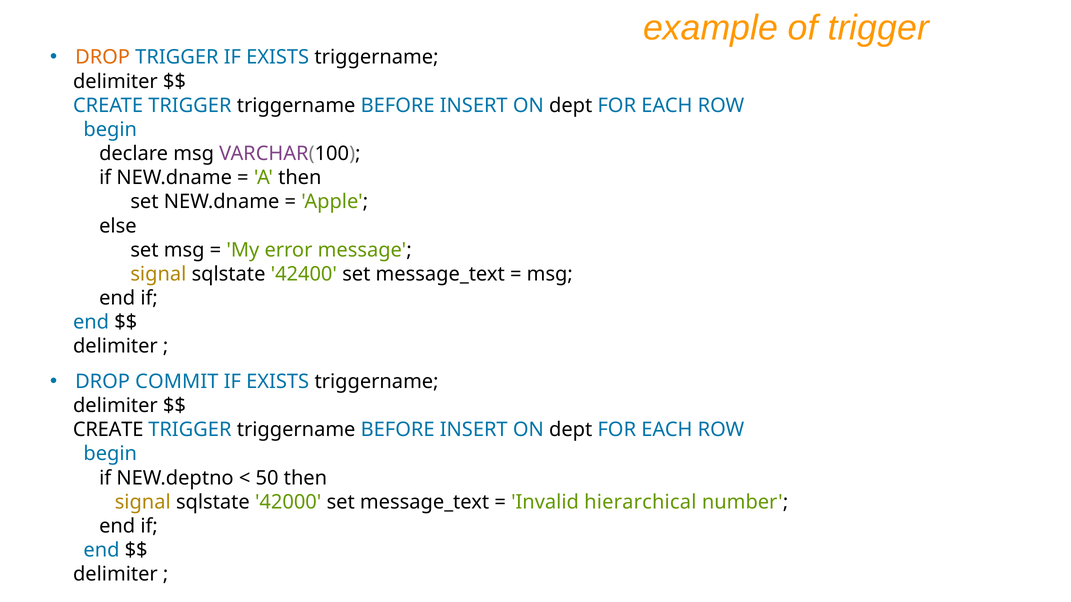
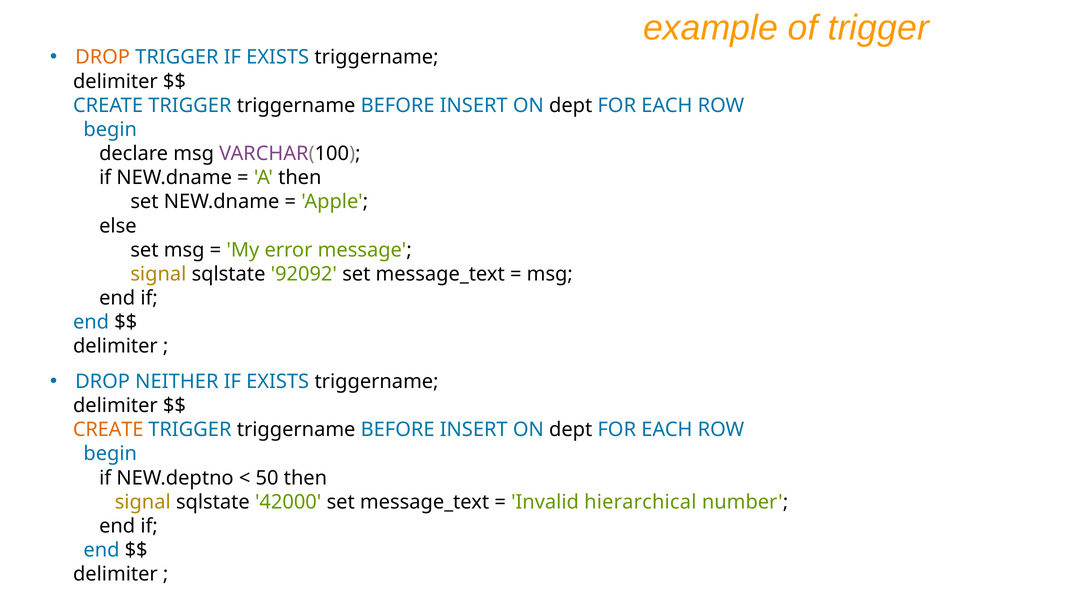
42400: 42400 -> 92092 (304, 274)
COMMIT: COMMIT -> NEITHER (177, 382)
CREATE colour: black -> orange (108, 430)
